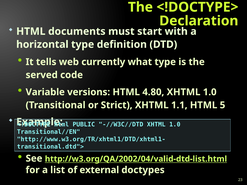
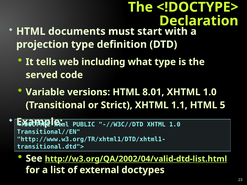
horizontal: horizontal -> projection (42, 44)
currently: currently -> including (103, 62)
4.80: 4.80 -> 8.01 (153, 92)
